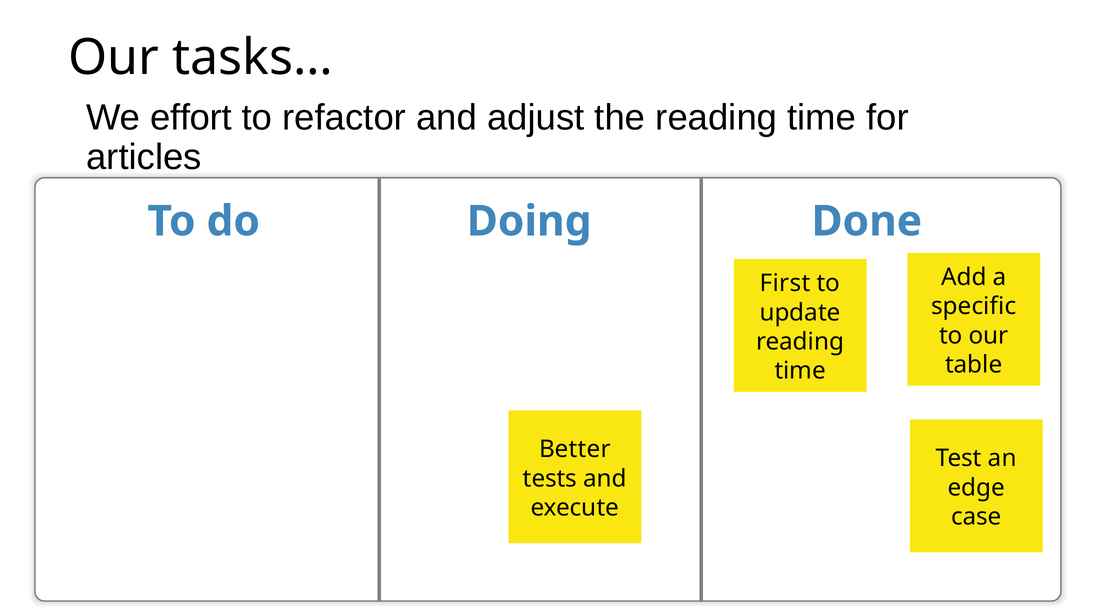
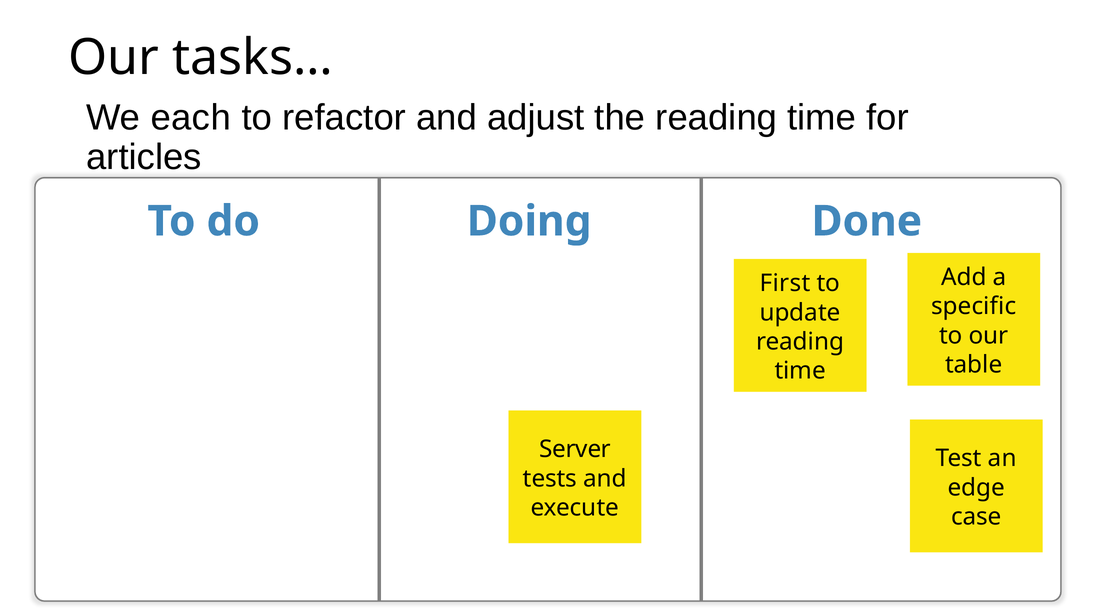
effort: effort -> each (191, 118)
Better: Better -> Server (575, 449)
